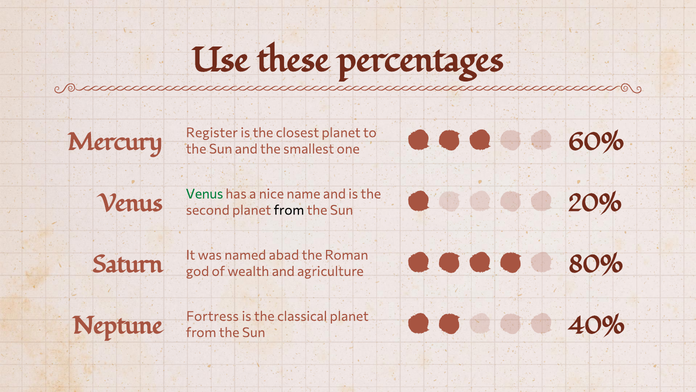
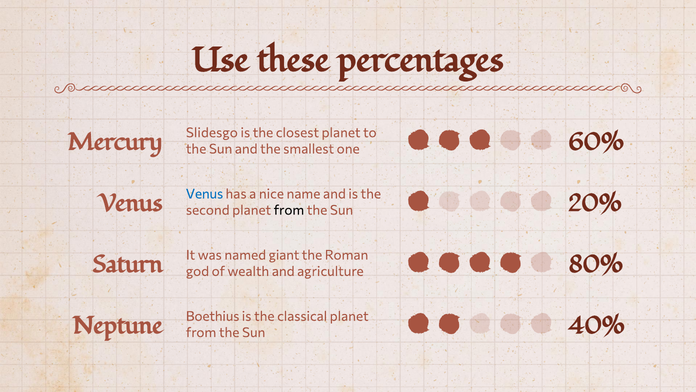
Register: Register -> Slidesgo (212, 133)
Venus colour: green -> blue (204, 194)
abad: abad -> giant (284, 255)
Fortress: Fortress -> Boethius (213, 316)
